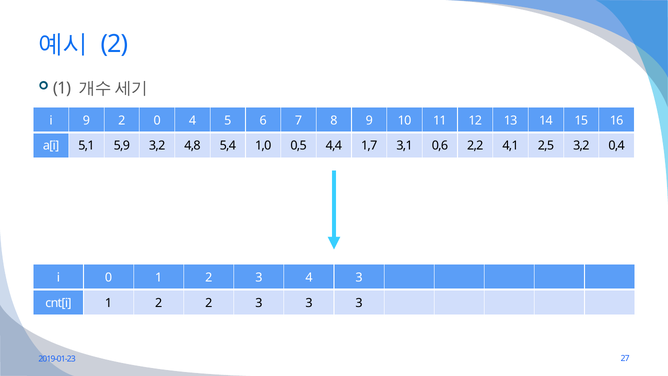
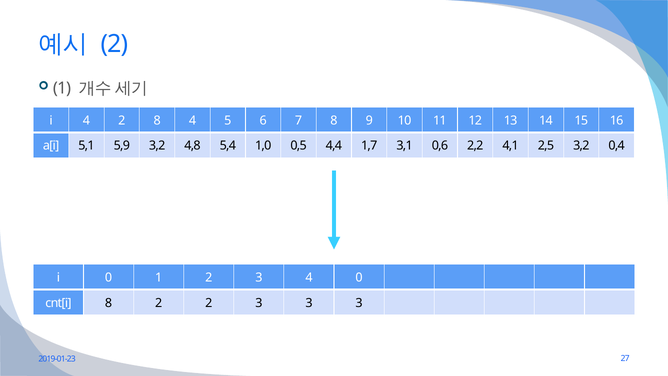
i 9: 9 -> 4 (86, 120)
2 0: 0 -> 8 (157, 120)
4 3: 3 -> 0 (359, 277)
cnt[i 1: 1 -> 8 (109, 303)
